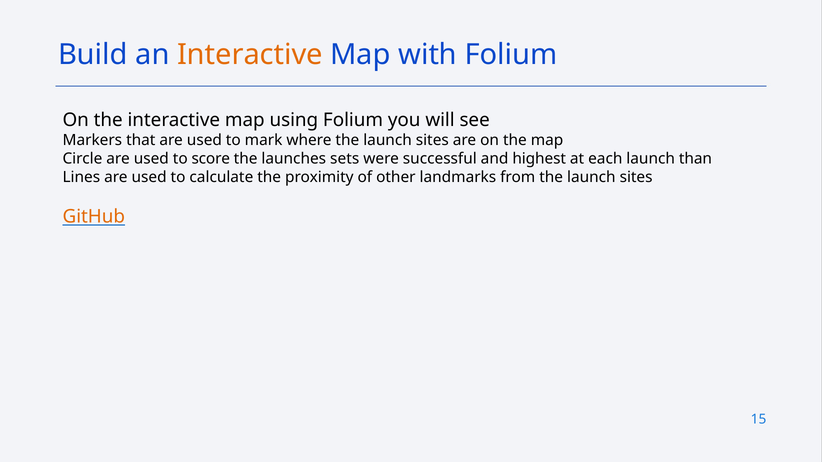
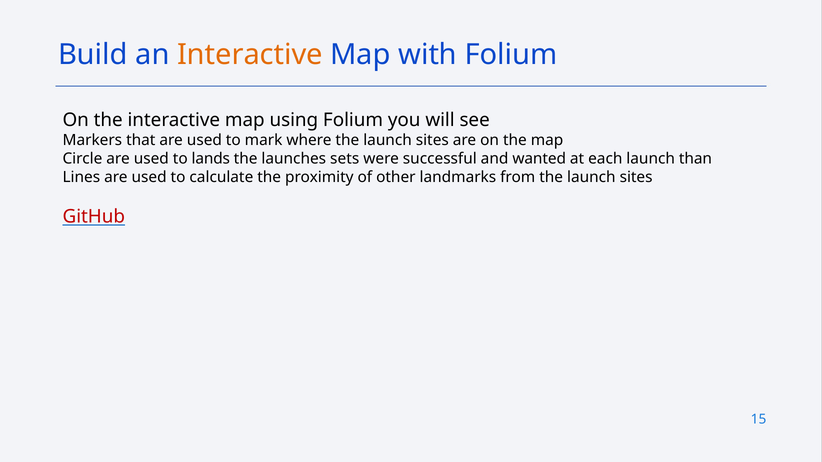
score: score -> lands (211, 159)
highest: highest -> wanted (539, 159)
GitHub colour: orange -> red (94, 217)
